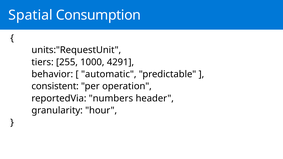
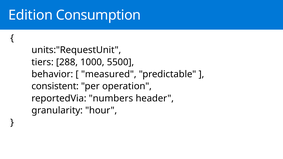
Spatial: Spatial -> Edition (31, 15)
255: 255 -> 288 (67, 62)
4291: 4291 -> 5500 (120, 62)
automatic: automatic -> measured (109, 74)
